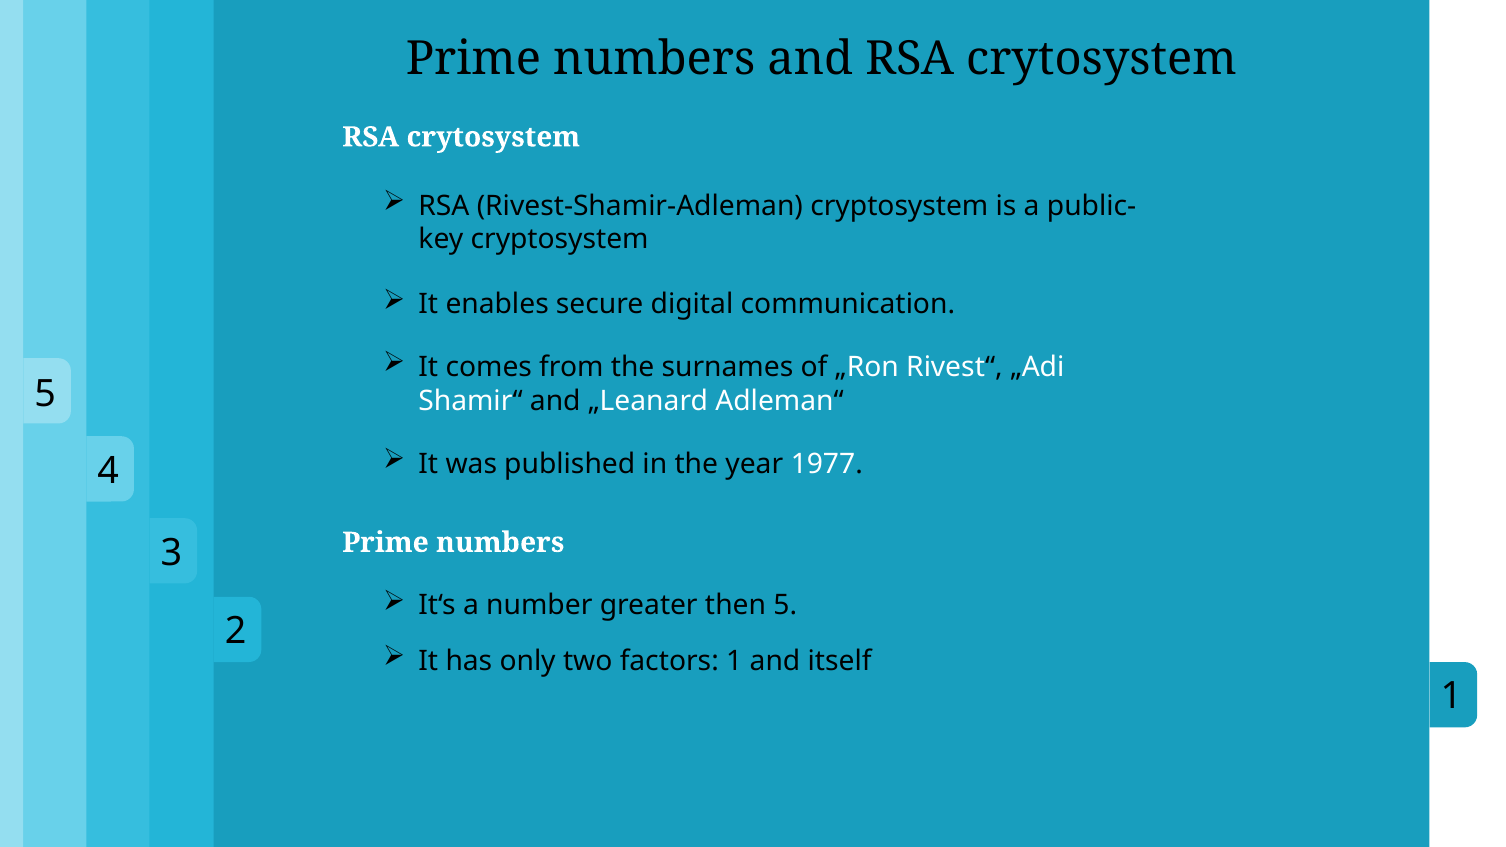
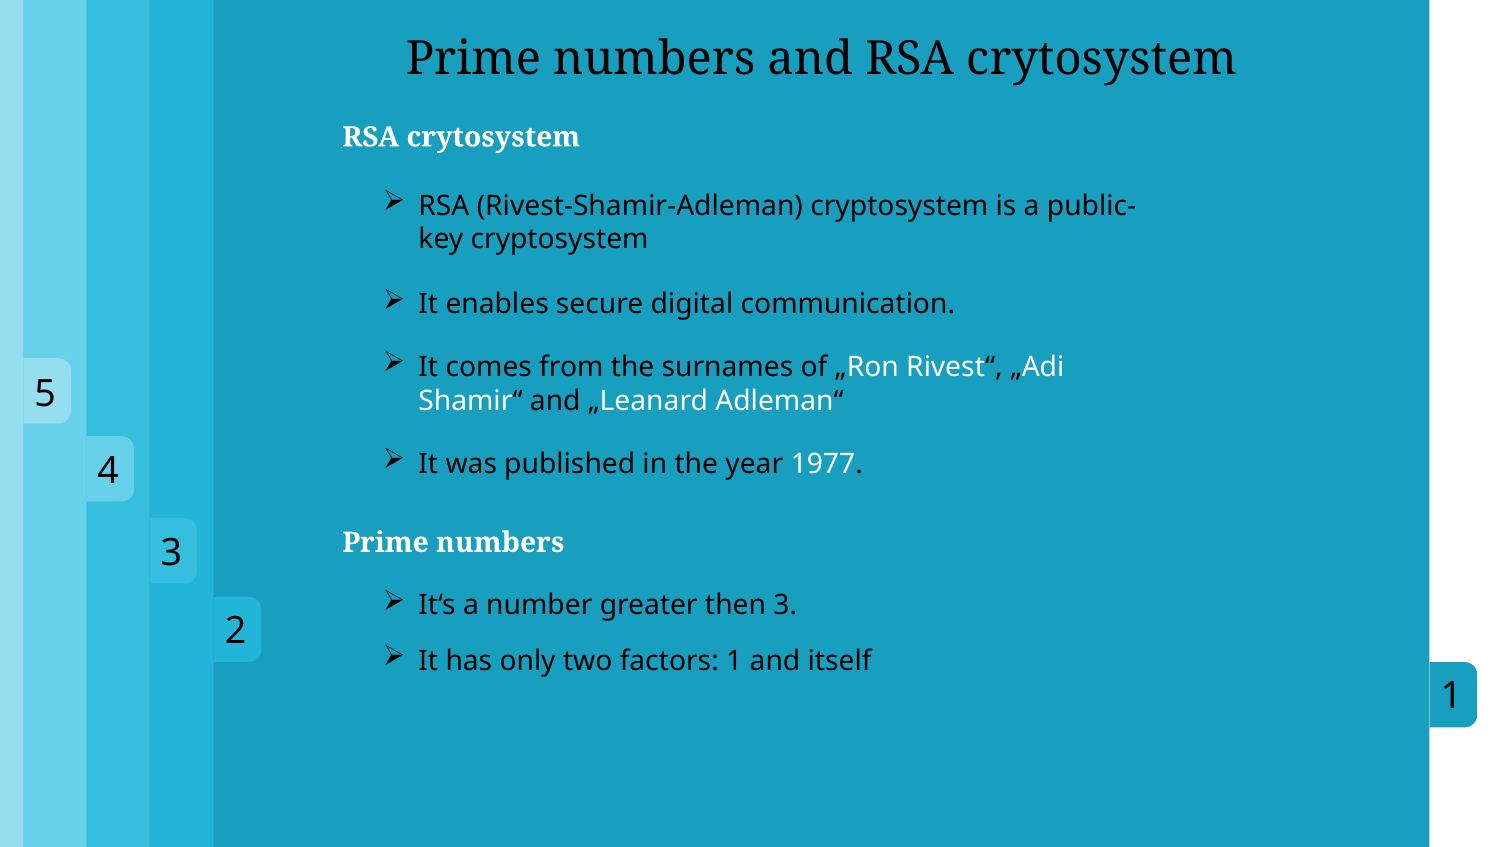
then 5: 5 -> 3 (785, 606)
